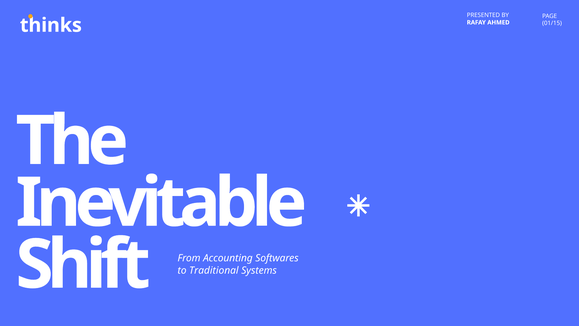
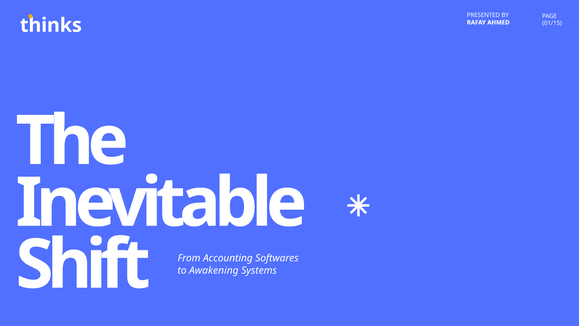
Traditional: Traditional -> Awakening (214, 270)
